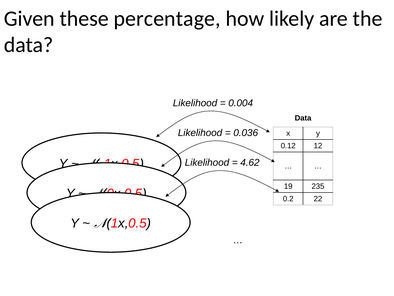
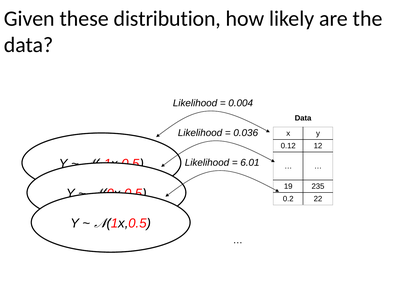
percentage: percentage -> distribution (167, 19)
4.62: 4.62 -> 6.01 (250, 162)
